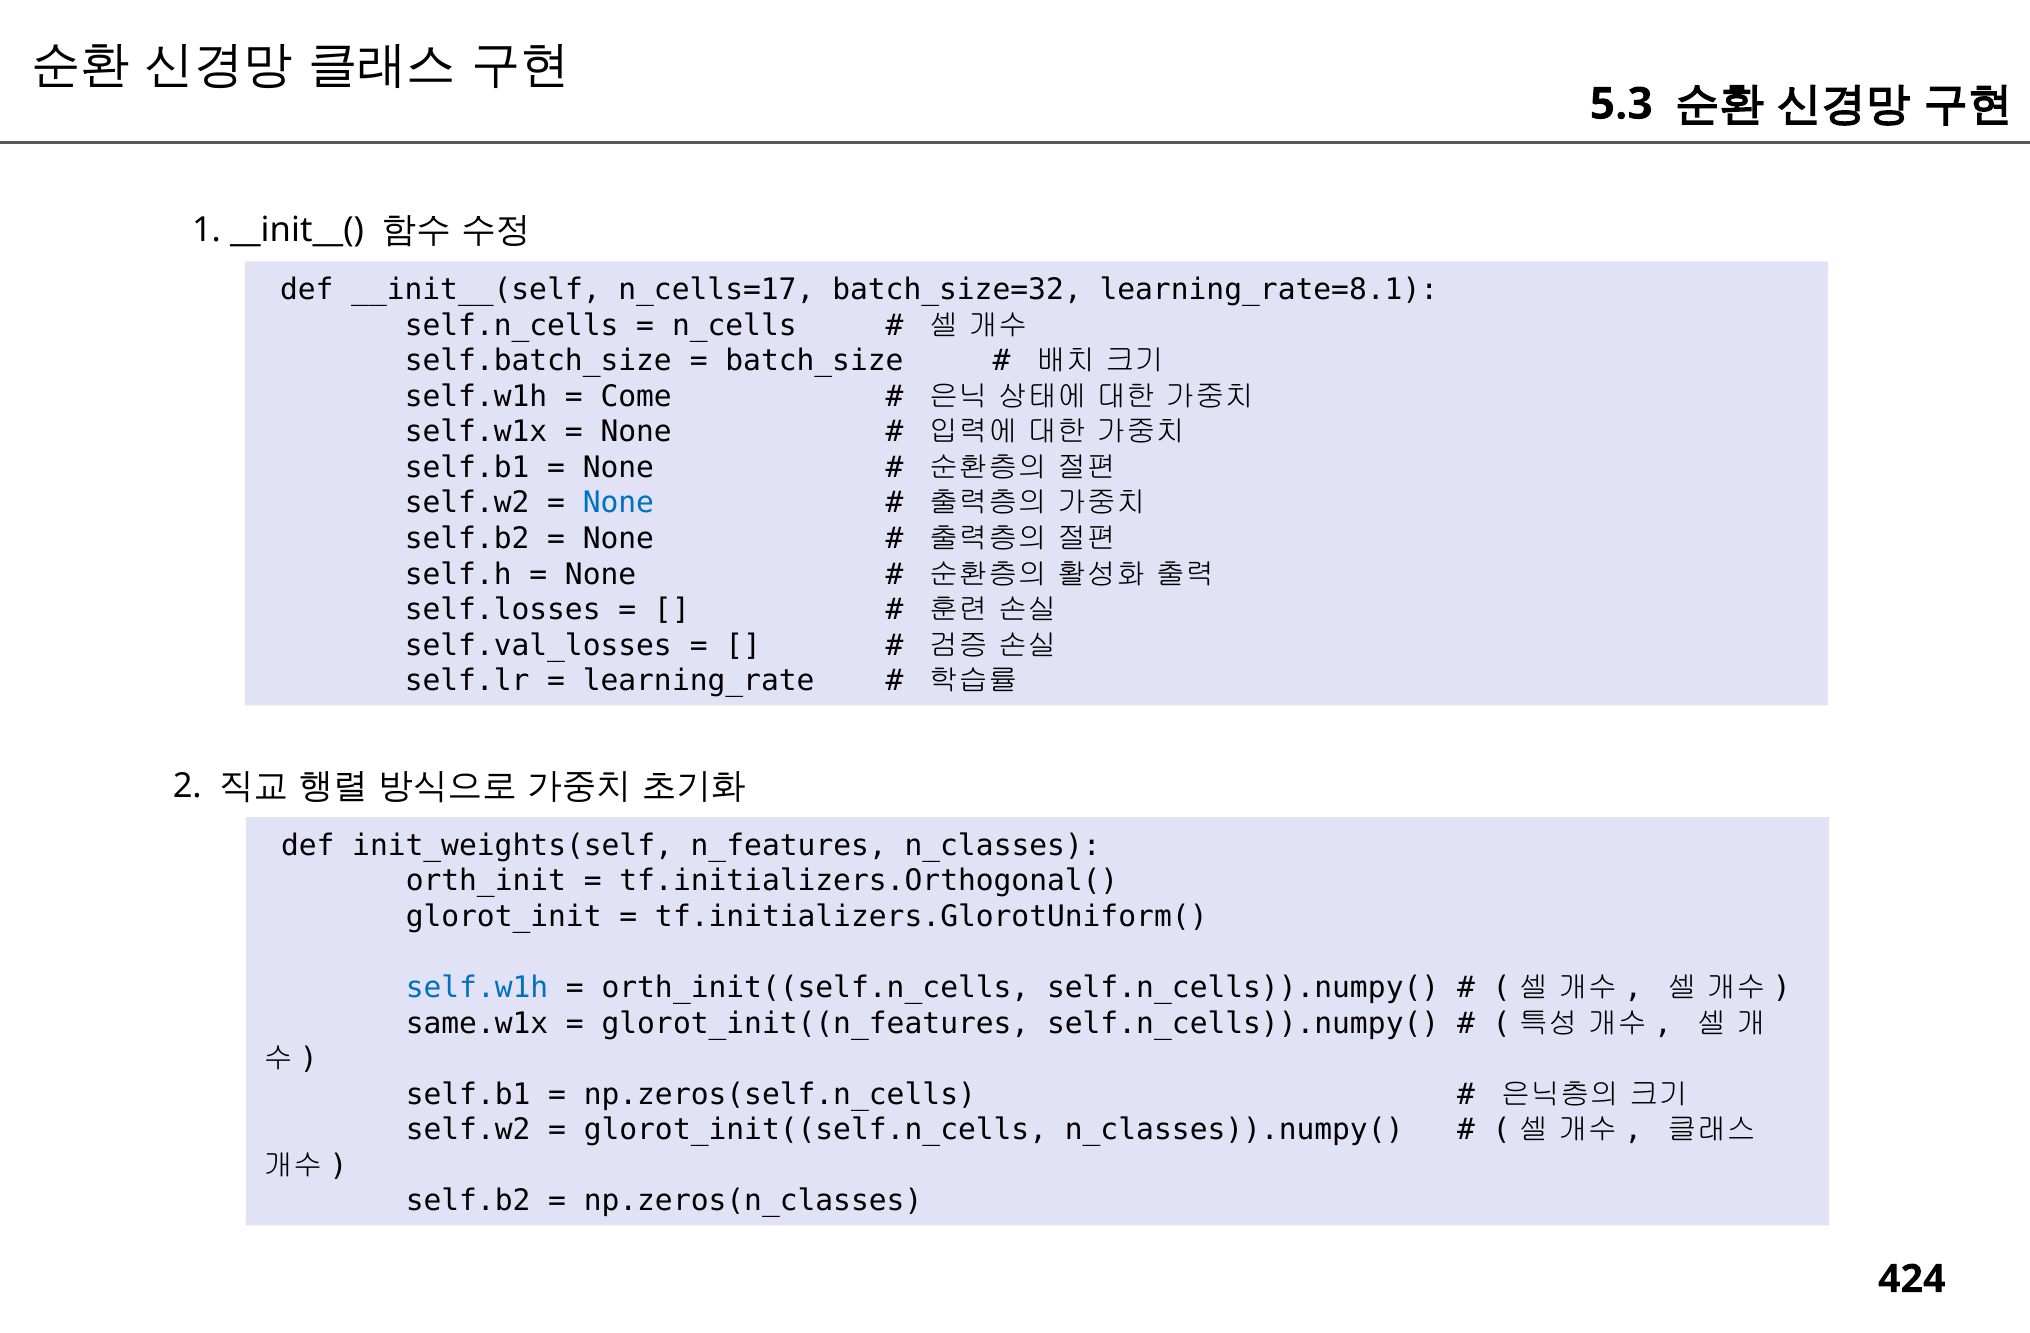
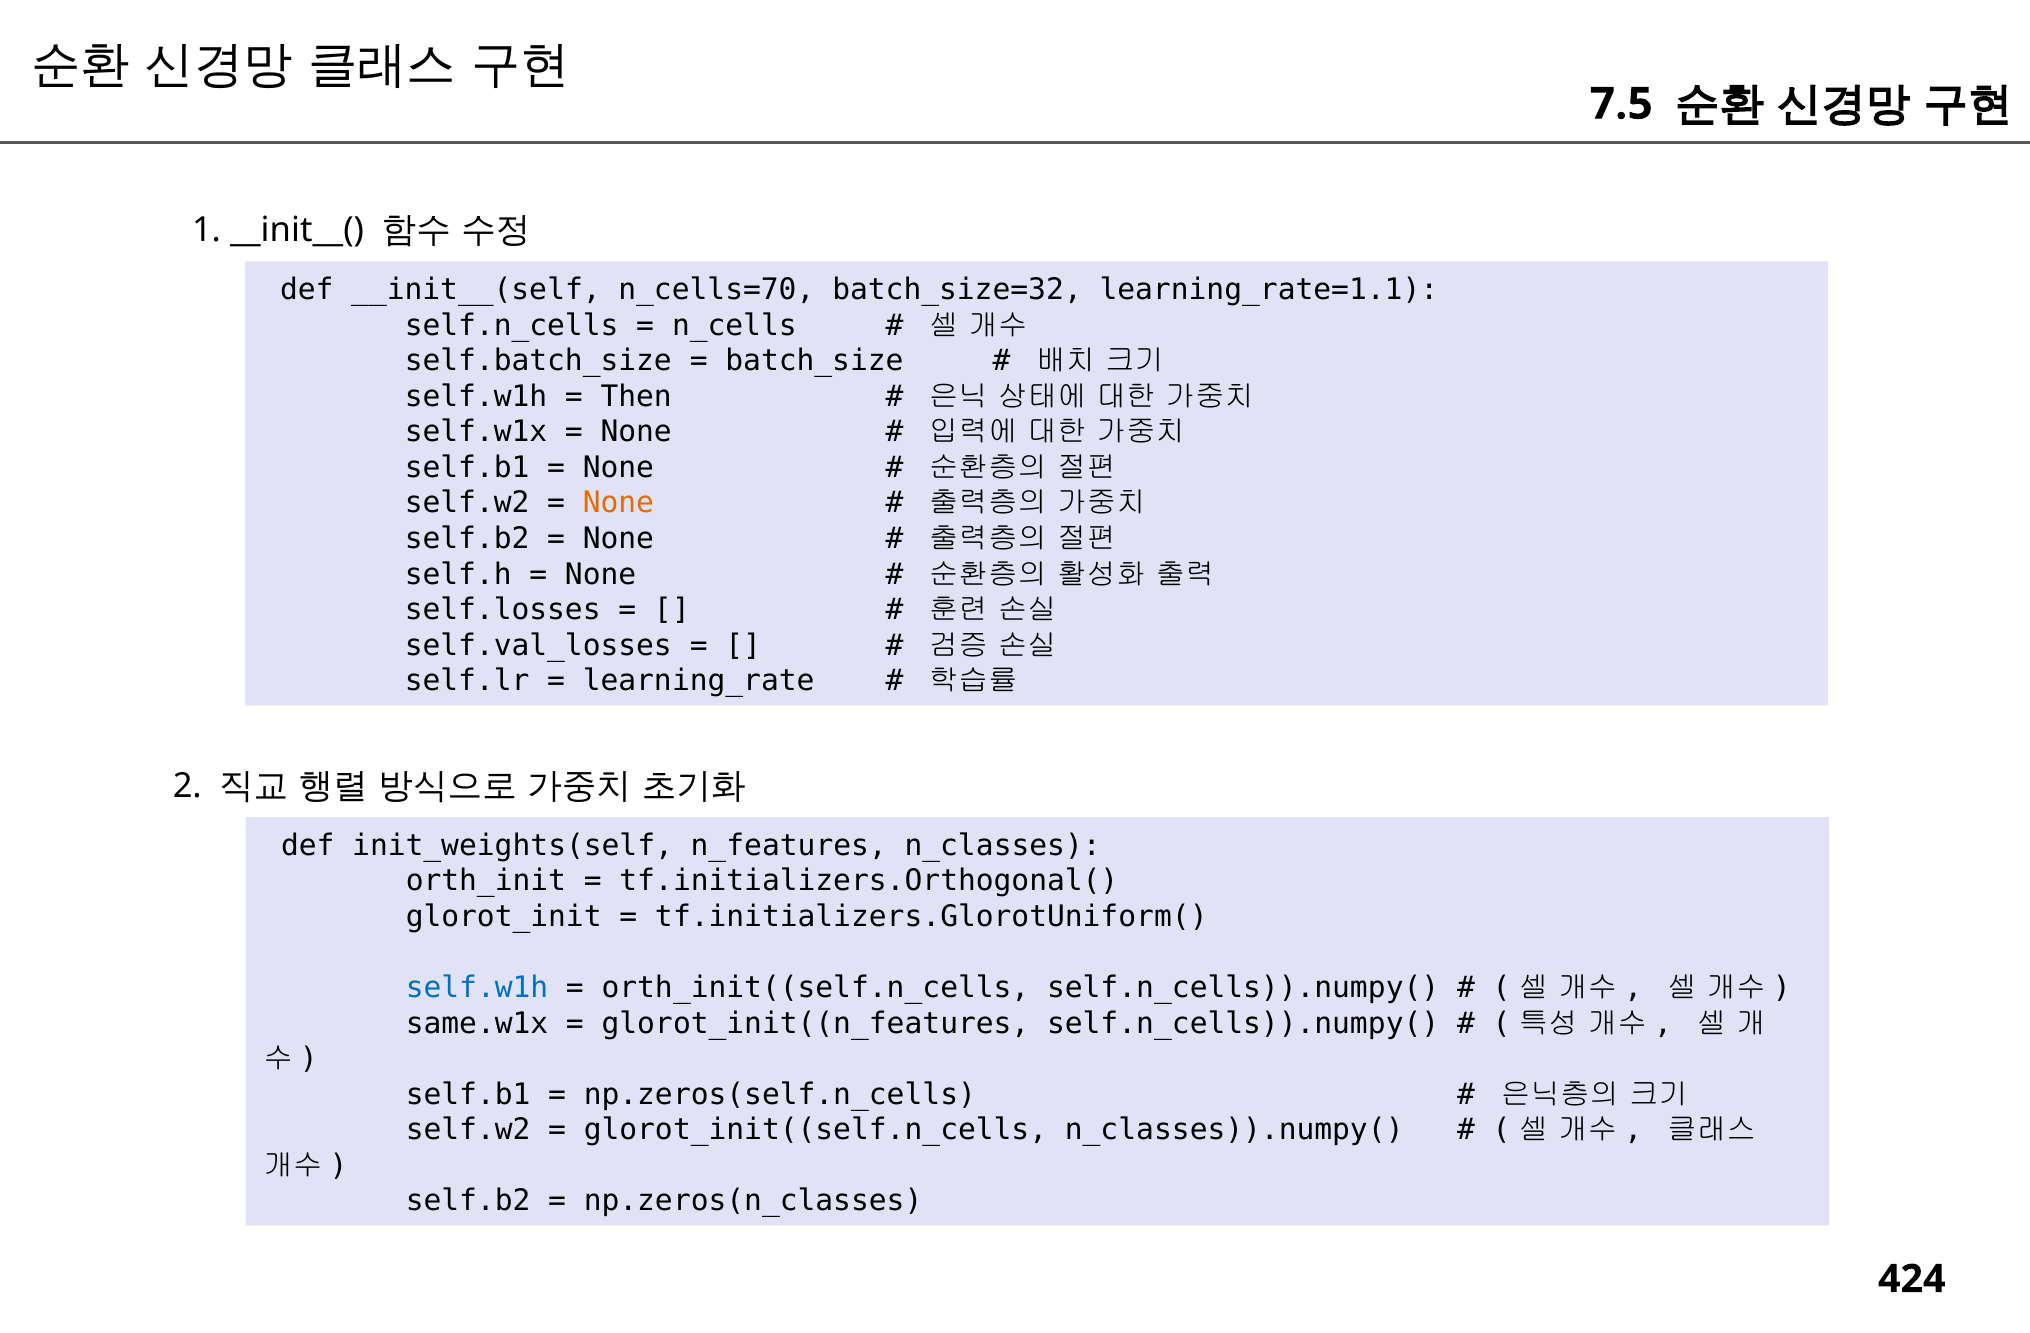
5.3: 5.3 -> 7.5 (1621, 104)
n_cells=17: n_cells=17 -> n_cells=70 (716, 290)
learning_rate=8.1: learning_rate=8.1 -> learning_rate=1.1 (1269, 290)
Come: Come -> Then (636, 397)
None colour: blue -> orange (618, 503)
